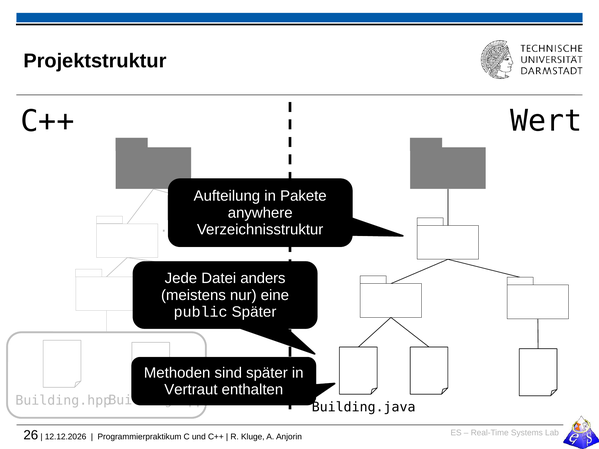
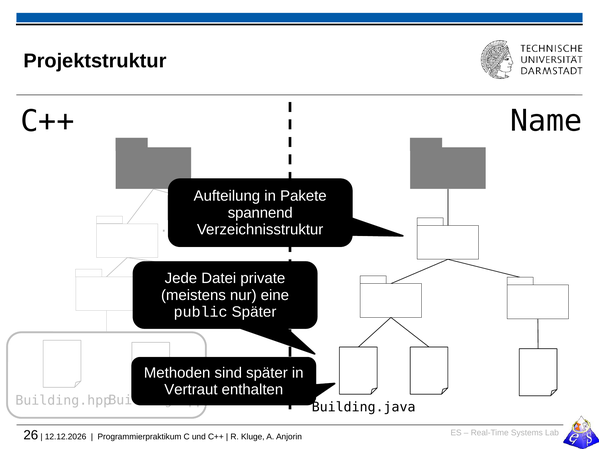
Wert: Wert -> Name (546, 121)
anywhere: anywhere -> spannend (260, 213)
anders: anders -> private (263, 279)
